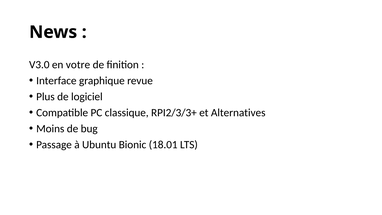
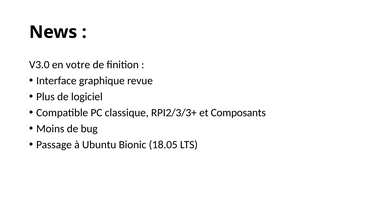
Alternatives: Alternatives -> Composants (238, 113)
18.01: 18.01 -> 18.05 (163, 145)
